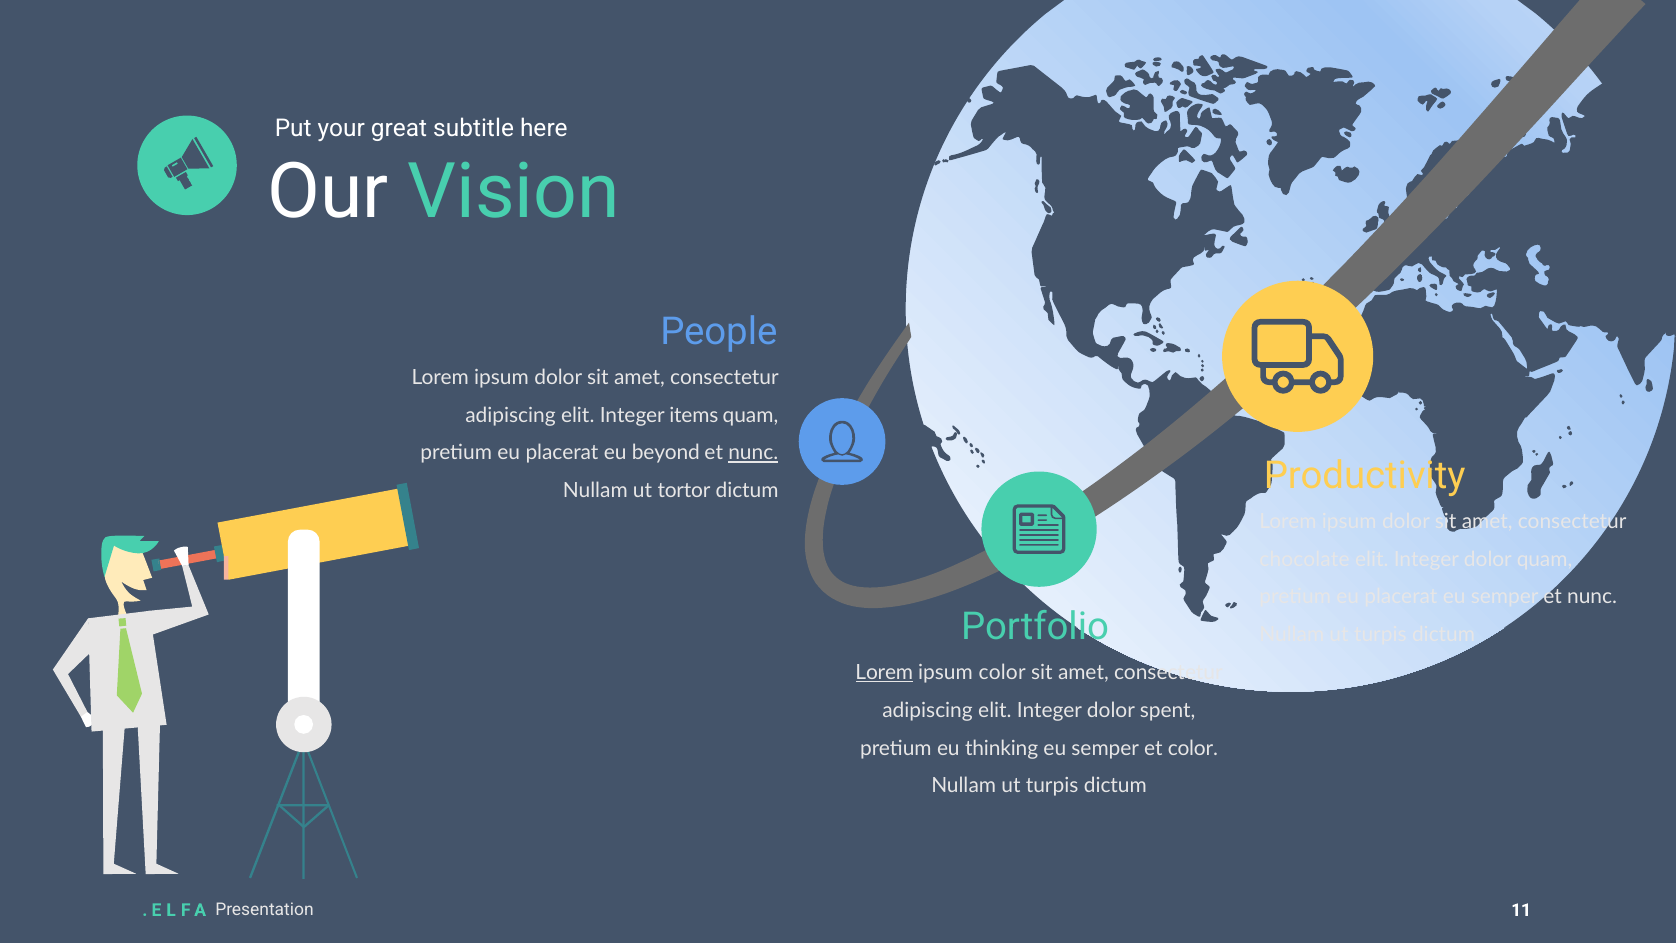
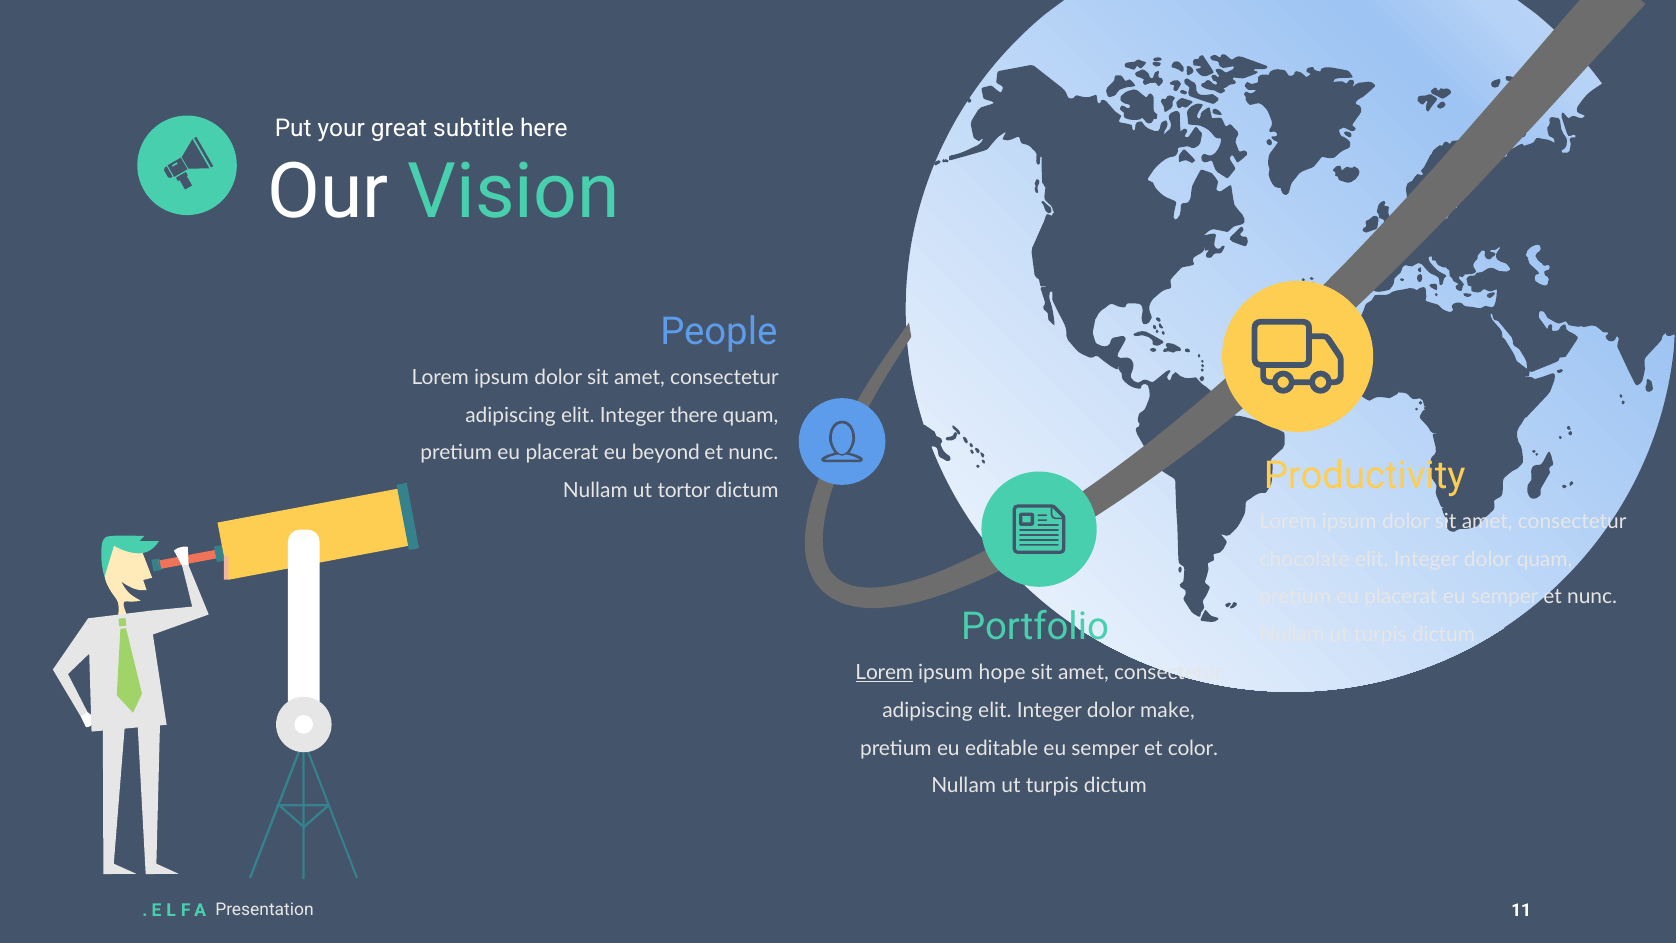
items: items -> there (694, 415)
nunc underline: present -> none (753, 453)
ipsum color: color -> hope (1002, 673)
spent: spent -> make (1168, 710)
thinking: thinking -> editable (1002, 748)
